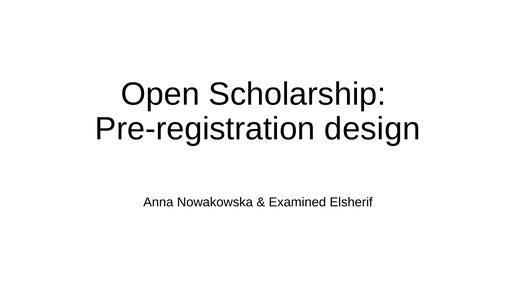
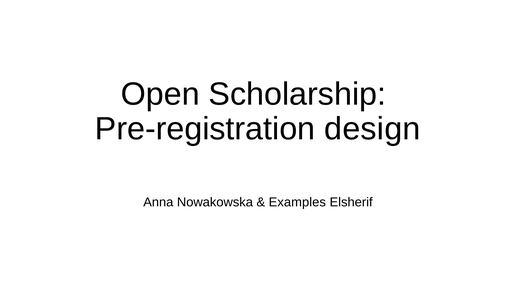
Examined: Examined -> Examples (297, 202)
